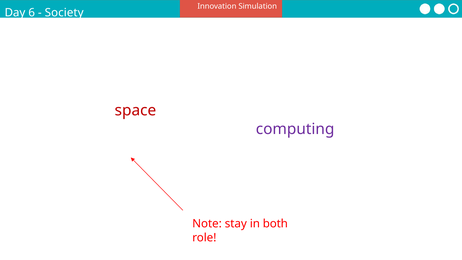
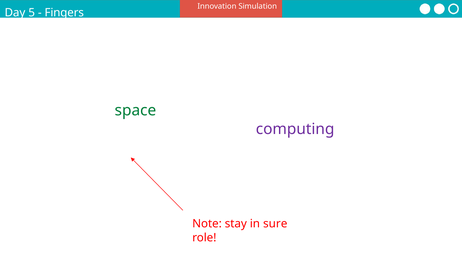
6: 6 -> 5 (32, 13)
Society: Society -> Fingers (64, 13)
space colour: red -> green (135, 110)
both: both -> sure (275, 224)
